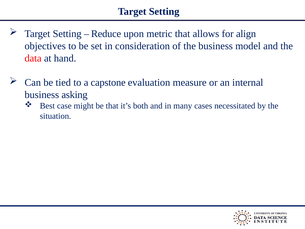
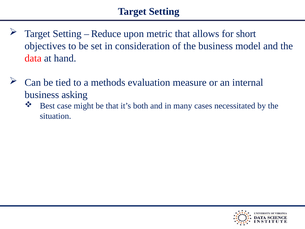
align: align -> short (246, 34)
capstone: capstone -> methods (108, 83)
